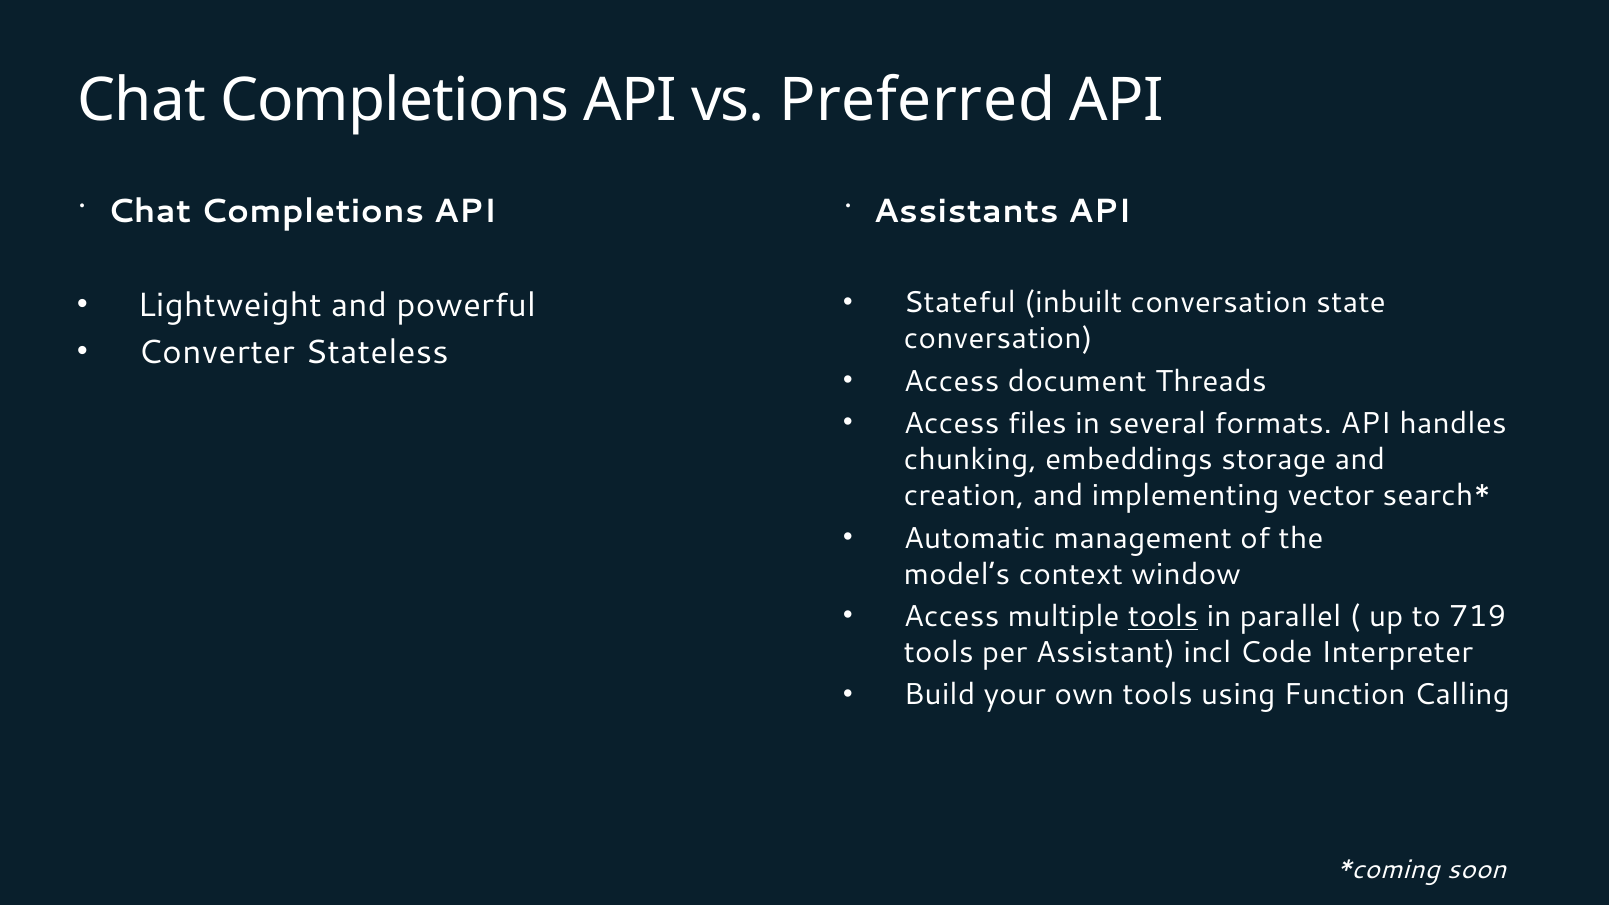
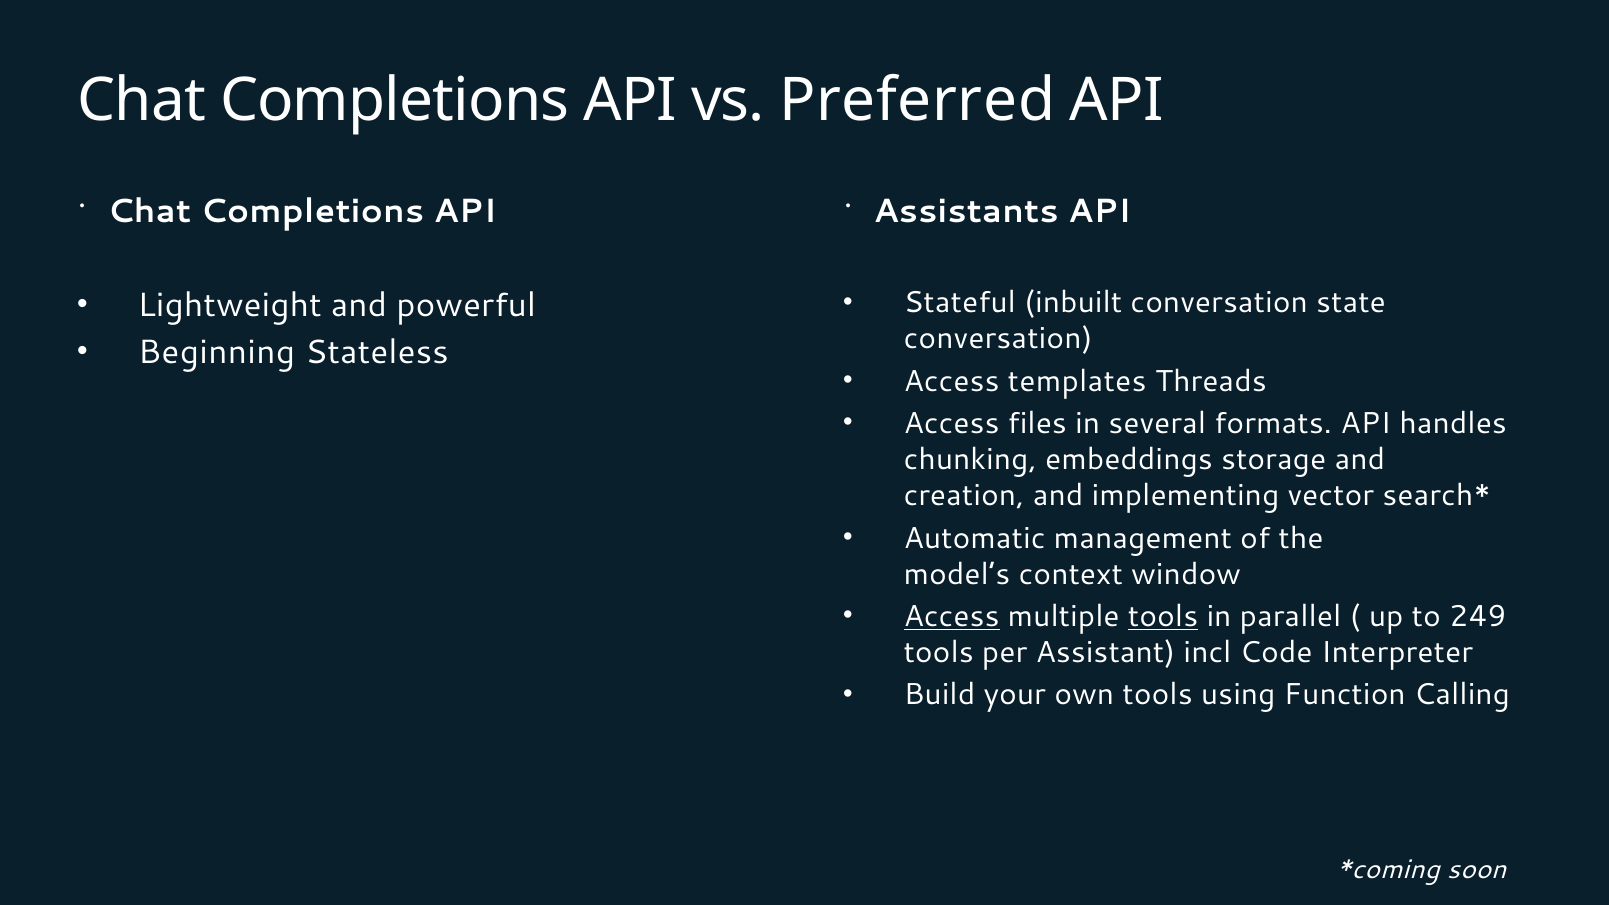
Converter: Converter -> Beginning (216, 353)
document: document -> templates (1077, 381)
Access underline: none -> present (952, 617)
719: 719 -> 249 (1478, 617)
